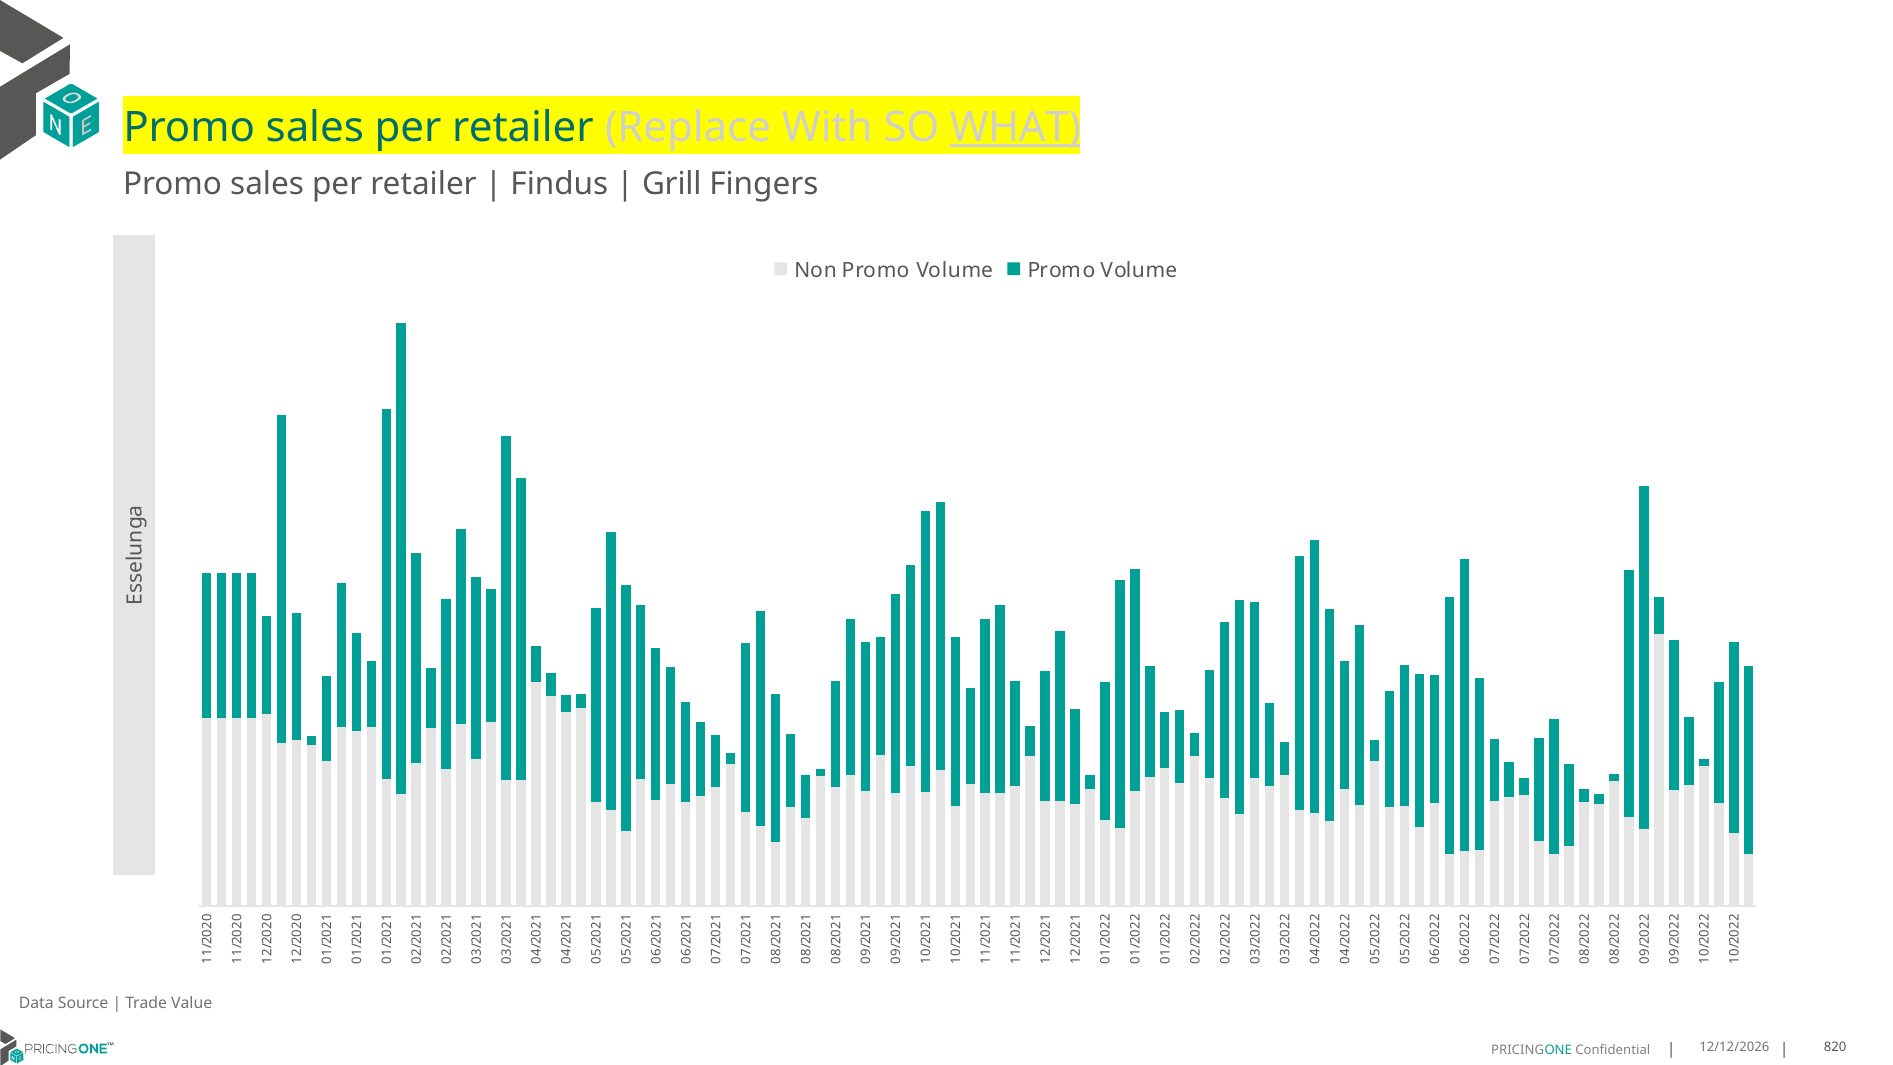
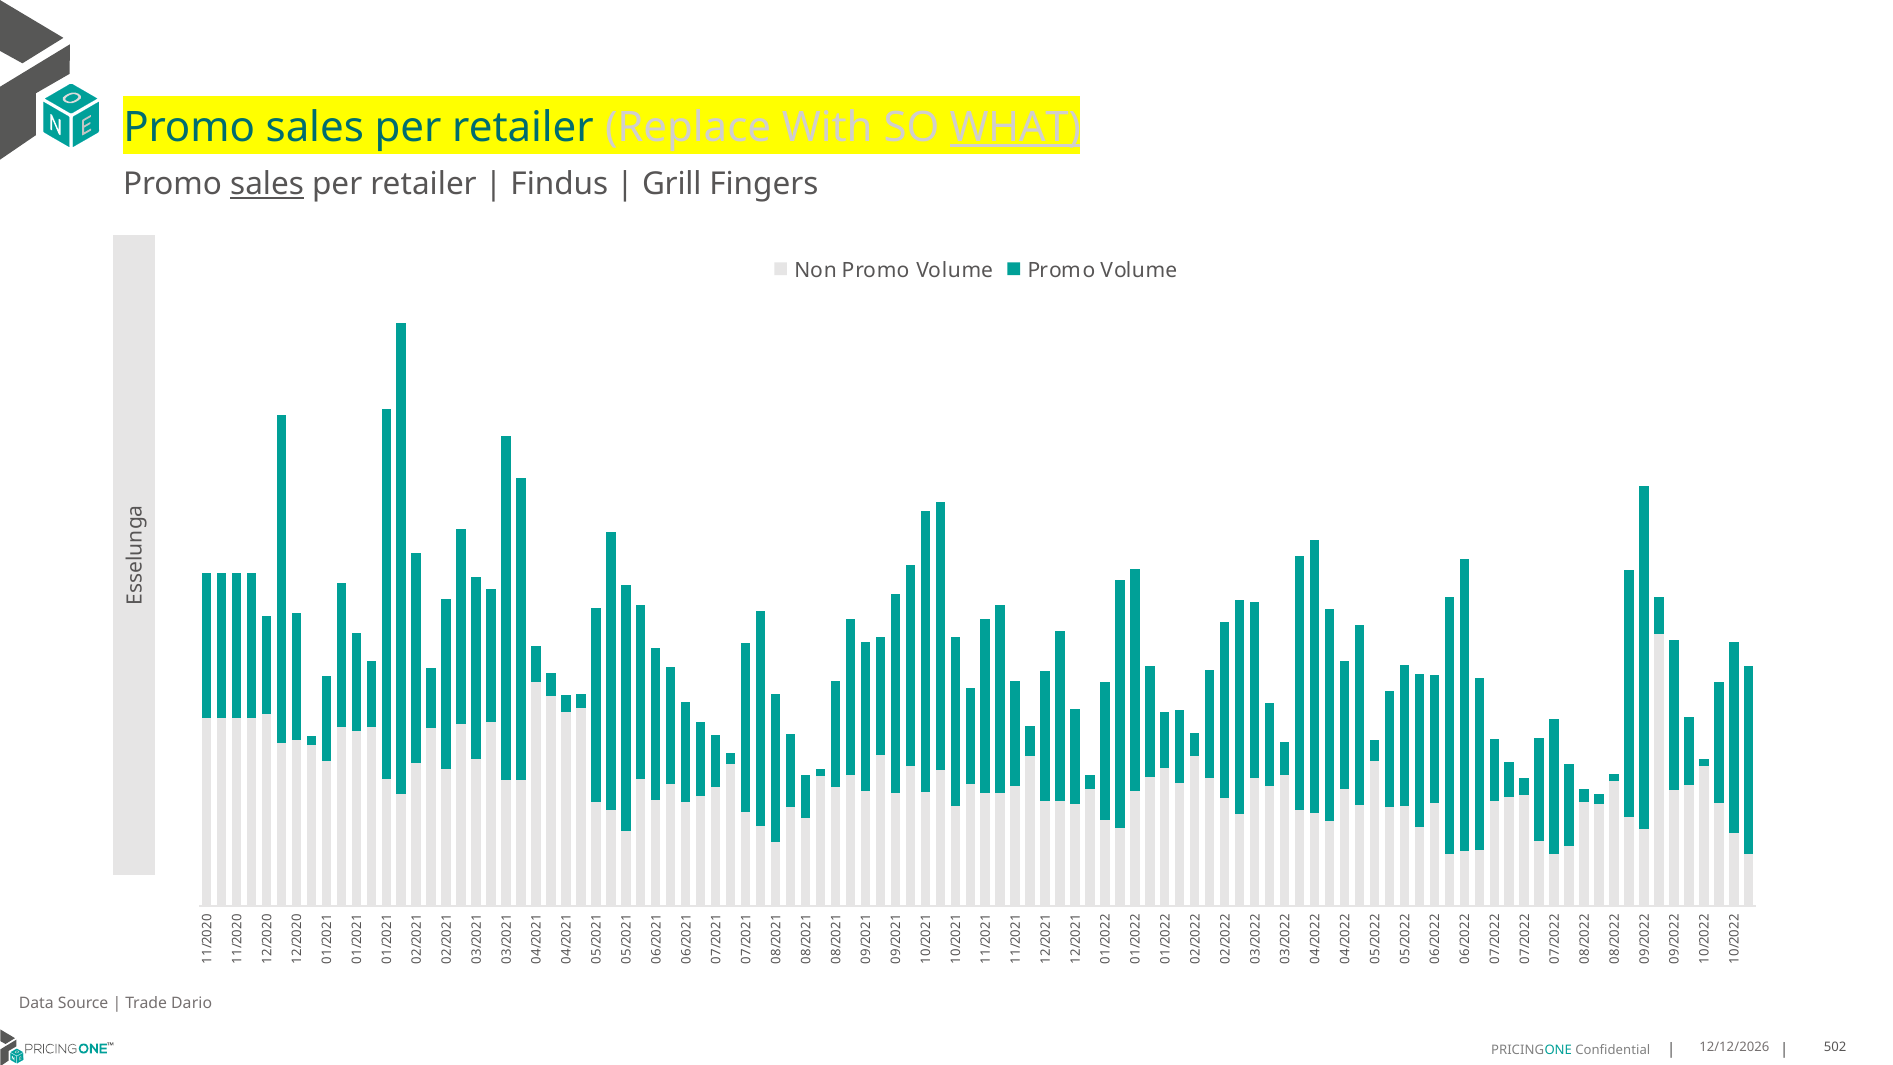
sales underline: none -> present (267, 185)
Value: Value -> Dario (192, 1003)
820: 820 -> 502 (1835, 1047)
